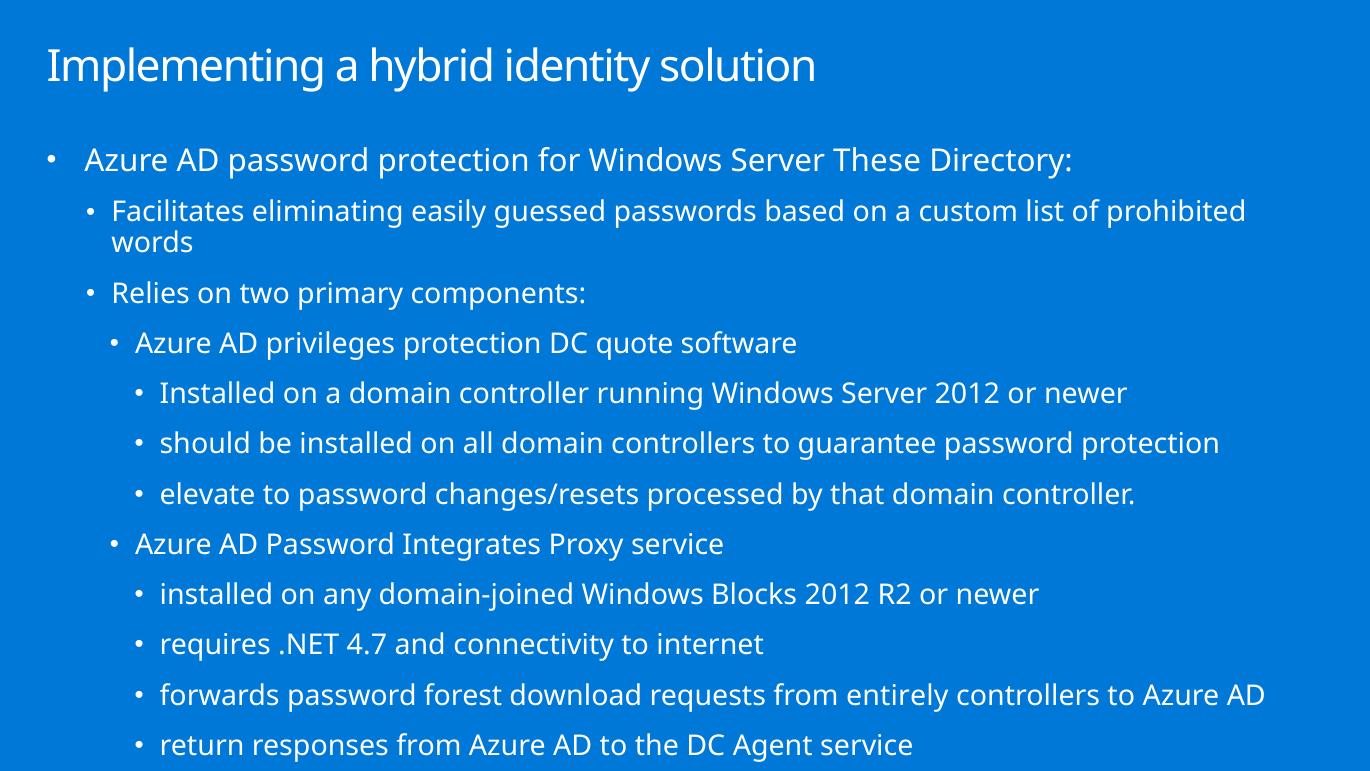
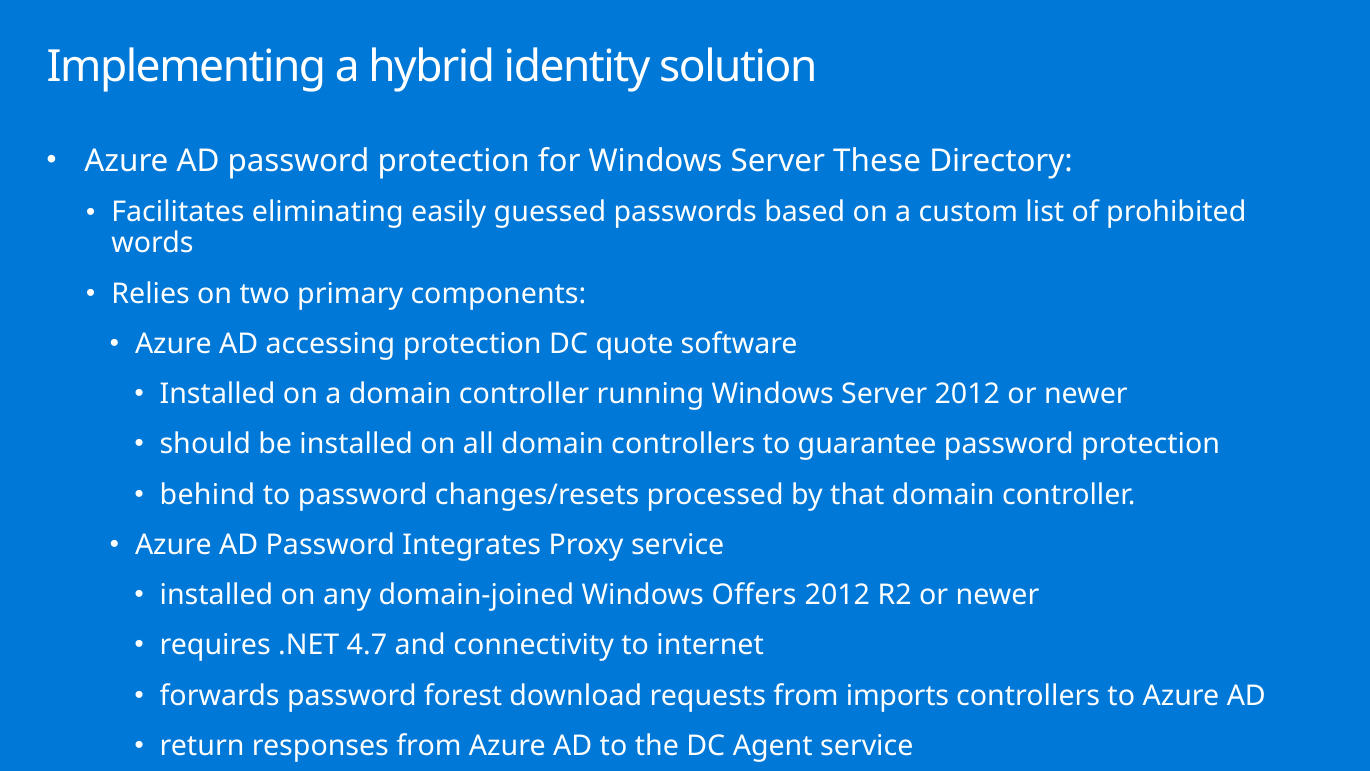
privileges: privileges -> accessing (330, 344)
elevate: elevate -> behind (207, 494)
Blocks: Blocks -> Offers (754, 595)
entirely: entirely -> imports (897, 695)
